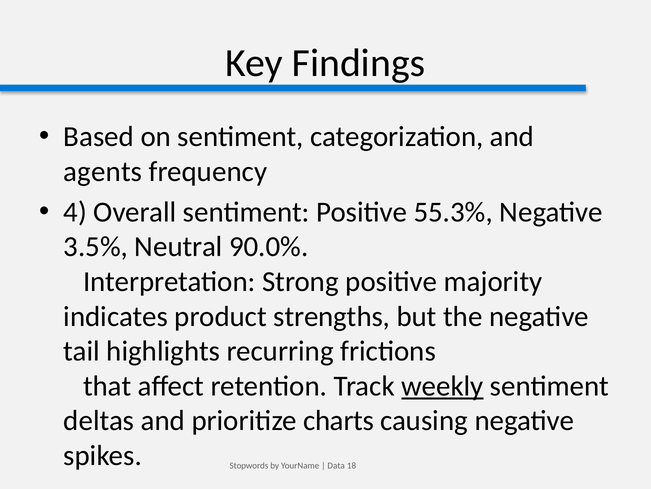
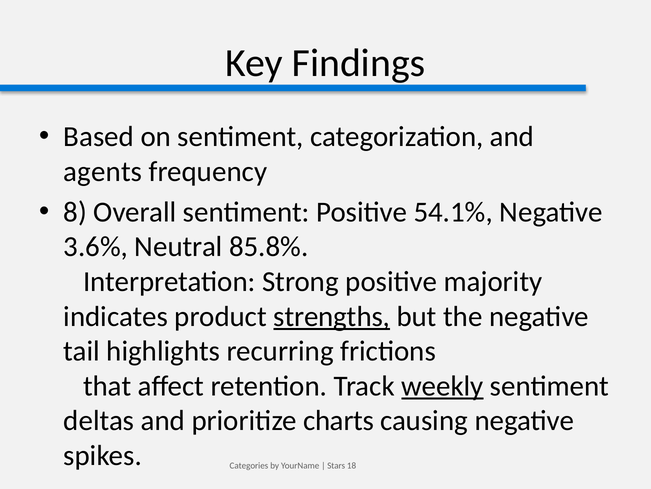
4: 4 -> 8 (75, 212)
55.3%: 55.3% -> 54.1% (453, 212)
3.5%: 3.5% -> 3.6% (96, 247)
90.0%: 90.0% -> 85.8% (269, 247)
strengths underline: none -> present (332, 316)
Stopwords: Stopwords -> Categories (249, 465)
Data: Data -> Stars (336, 465)
